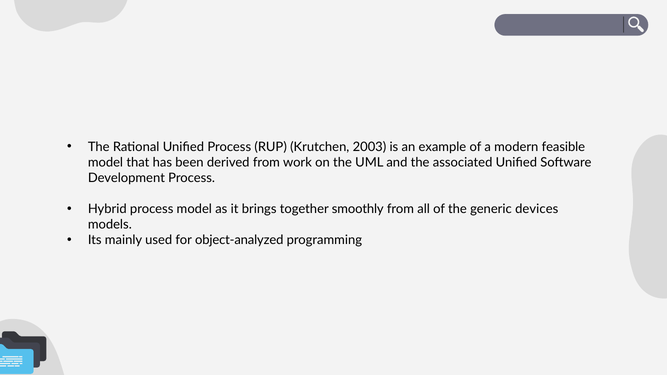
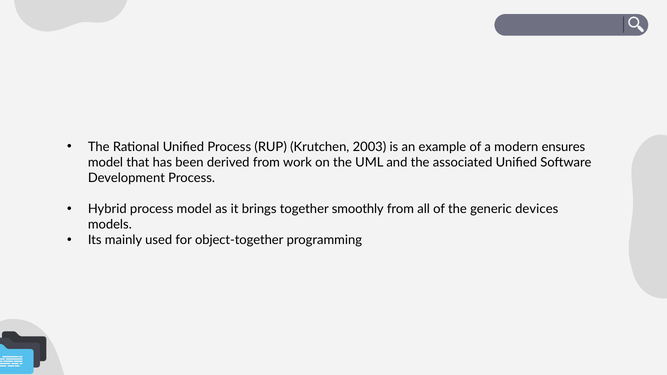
feasible: feasible -> ensures (563, 147)
object-analyzed: object-analyzed -> object-together (239, 240)
